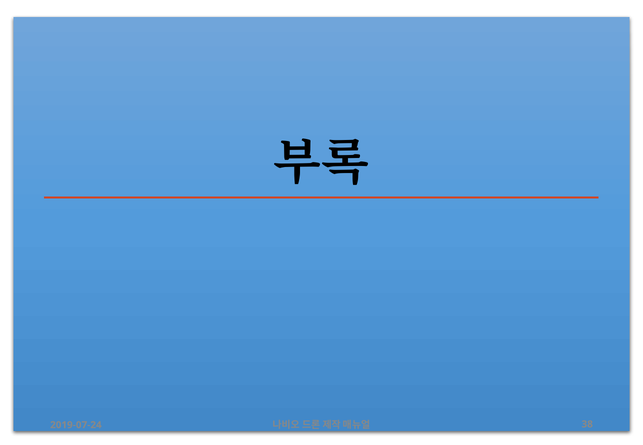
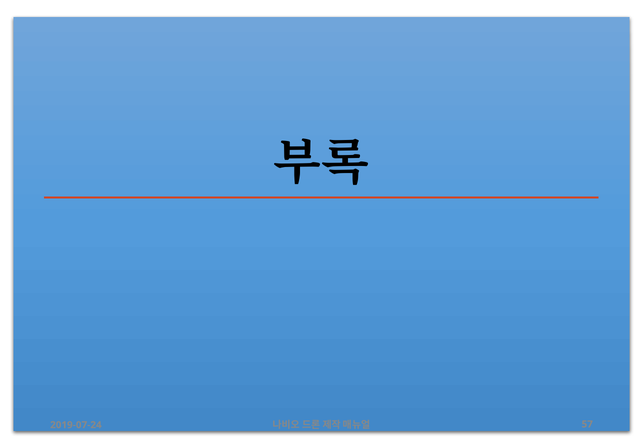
38: 38 -> 57 (587, 424)
